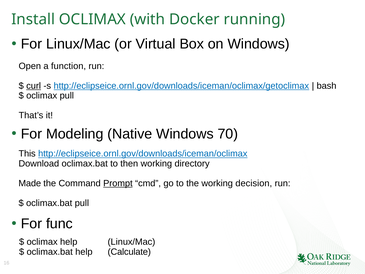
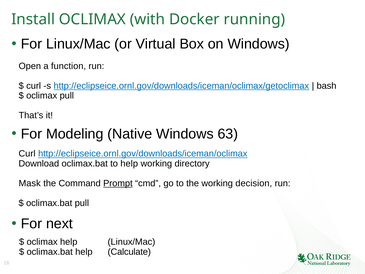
curl underline: present -> none (34, 86)
70: 70 -> 63 (228, 134)
This: This -> Curl (27, 154)
to then: then -> help (129, 163)
Made: Made -> Mask (30, 183)
func: func -> next (59, 223)
